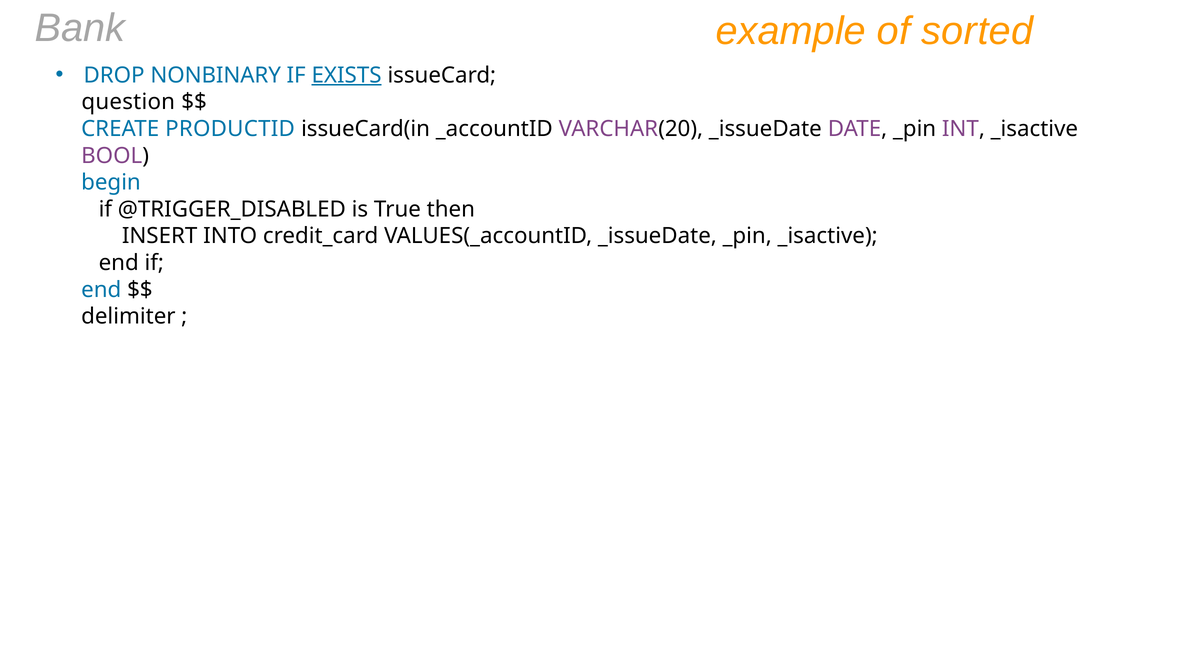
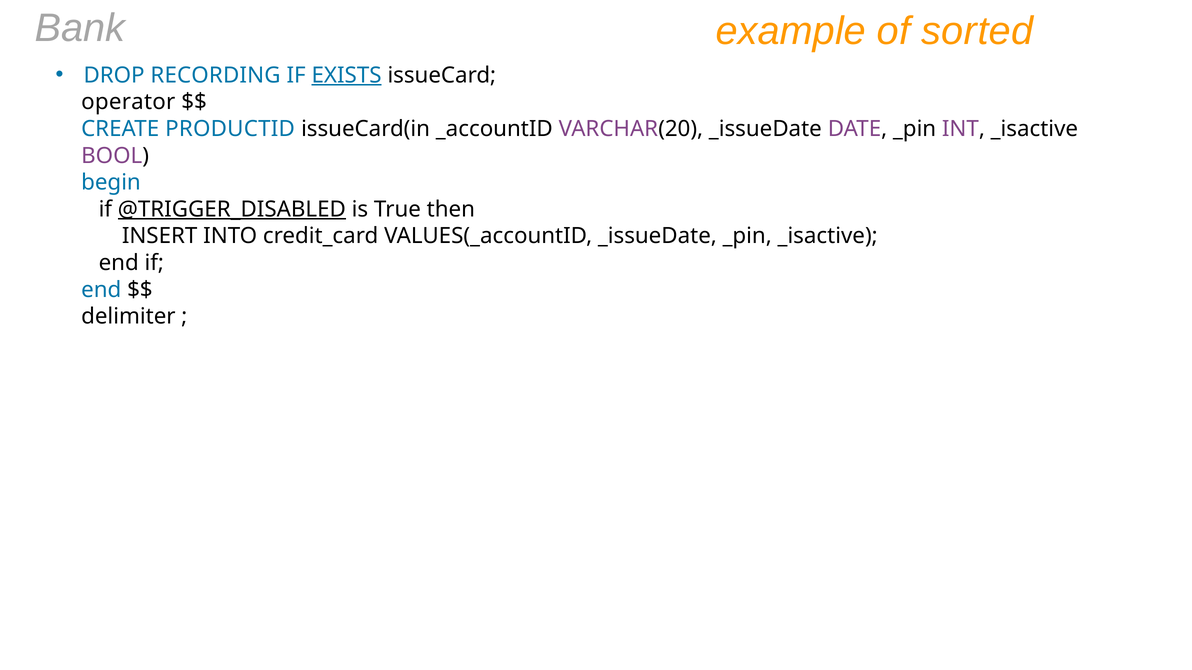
NONBINARY: NONBINARY -> RECORDING (216, 75)
question: question -> operator (128, 102)
@TRIGGER_DISABLED underline: none -> present (232, 209)
